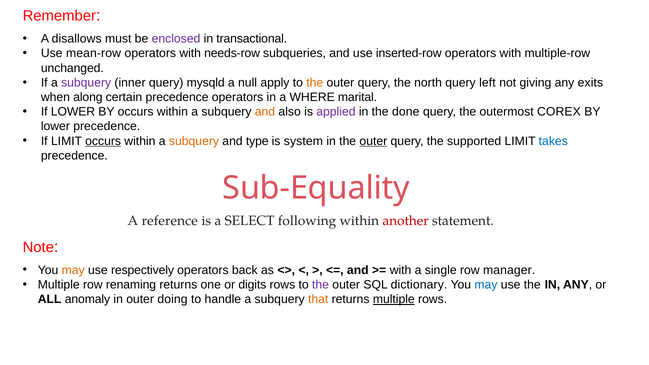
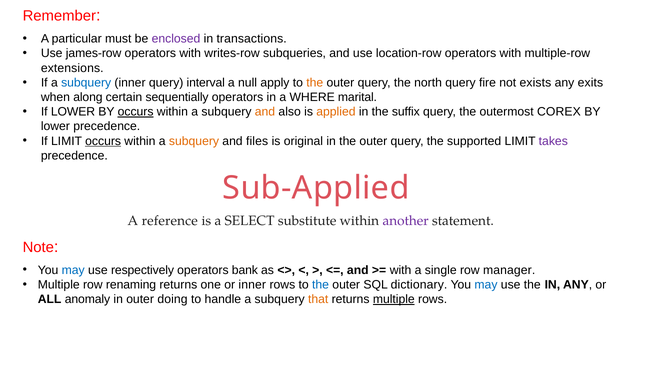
disallows: disallows -> particular (77, 39)
transactional: transactional -> transactions (252, 39)
mean-row: mean-row -> james-row (94, 53)
needs-row: needs-row -> writes-row (232, 53)
inserted-row: inserted-row -> location-row (409, 53)
unchanged: unchanged -> extensions (72, 68)
subquery colour: purple -> blue (86, 83)
mysqld: mysqld -> interval (206, 83)
left: left -> fire (487, 83)
giving: giving -> exists (535, 83)
certain precedence: precedence -> sequentially (177, 97)
occurs underline: none -> present (136, 112)
applied colour: purple -> orange (336, 112)
done: done -> suffix (406, 112)
type: type -> files (257, 141)
system: system -> original (303, 141)
outer underline: present -> none (373, 141)
takes colour: blue -> purple (553, 141)
Sub-Equality: Sub-Equality -> Sub-Applied (316, 188)
following: following -> substitute (307, 221)
another colour: red -> purple (406, 221)
may colour: orange -> blue (73, 270)
back: back -> bank (245, 270)
or digits: digits -> inner (252, 285)
the colour: purple -> blue (321, 285)
